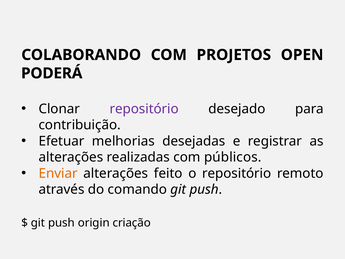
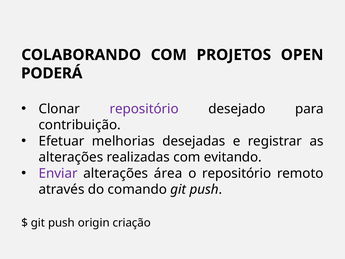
públicos: públicos -> evitando (233, 157)
Enviar colour: orange -> purple (58, 173)
feito: feito -> área (168, 173)
